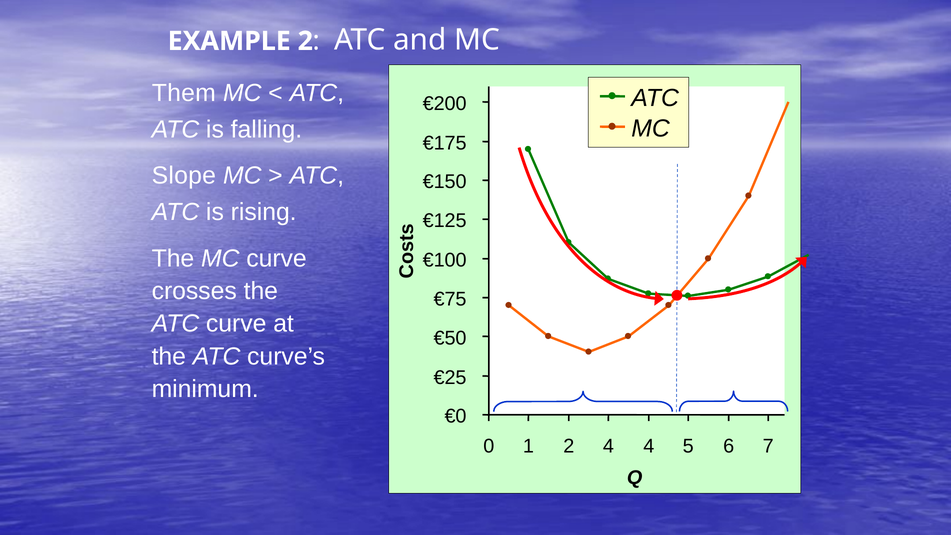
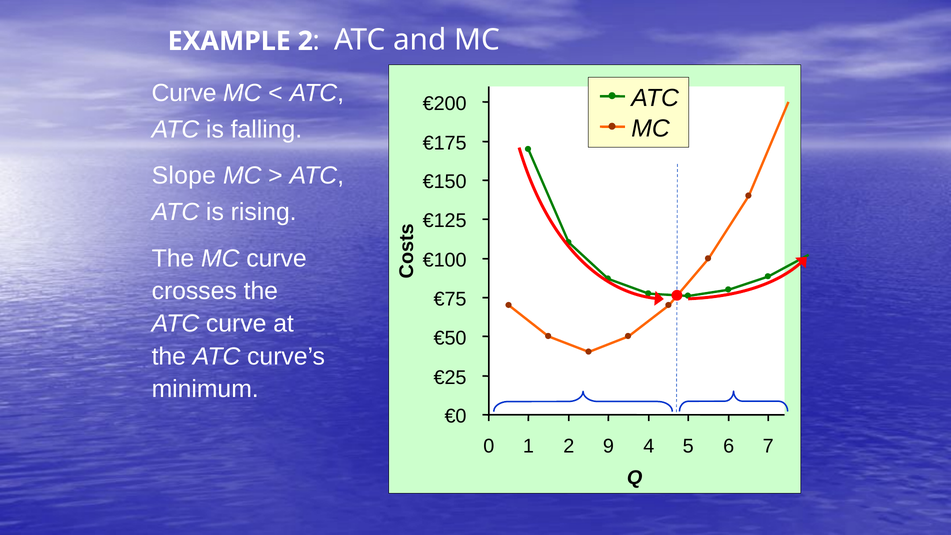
Them: Them -> Curve (184, 93)
2 4: 4 -> 9 (608, 446)
